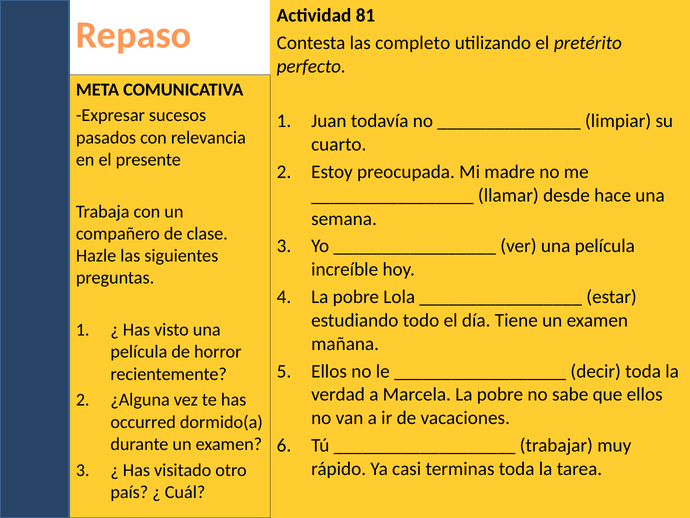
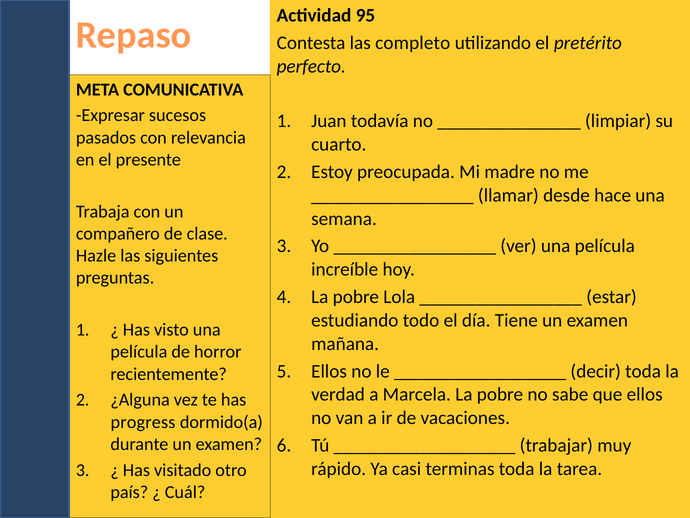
81: 81 -> 95 (365, 15)
occurred: occurred -> progress (143, 422)
